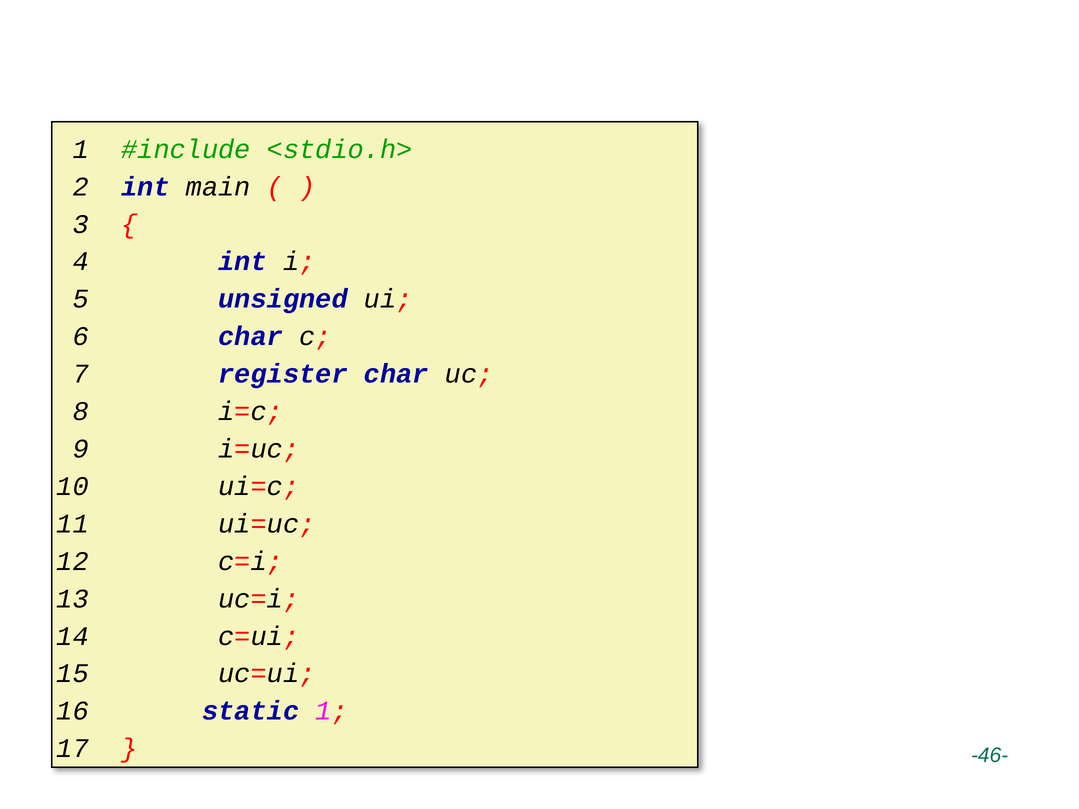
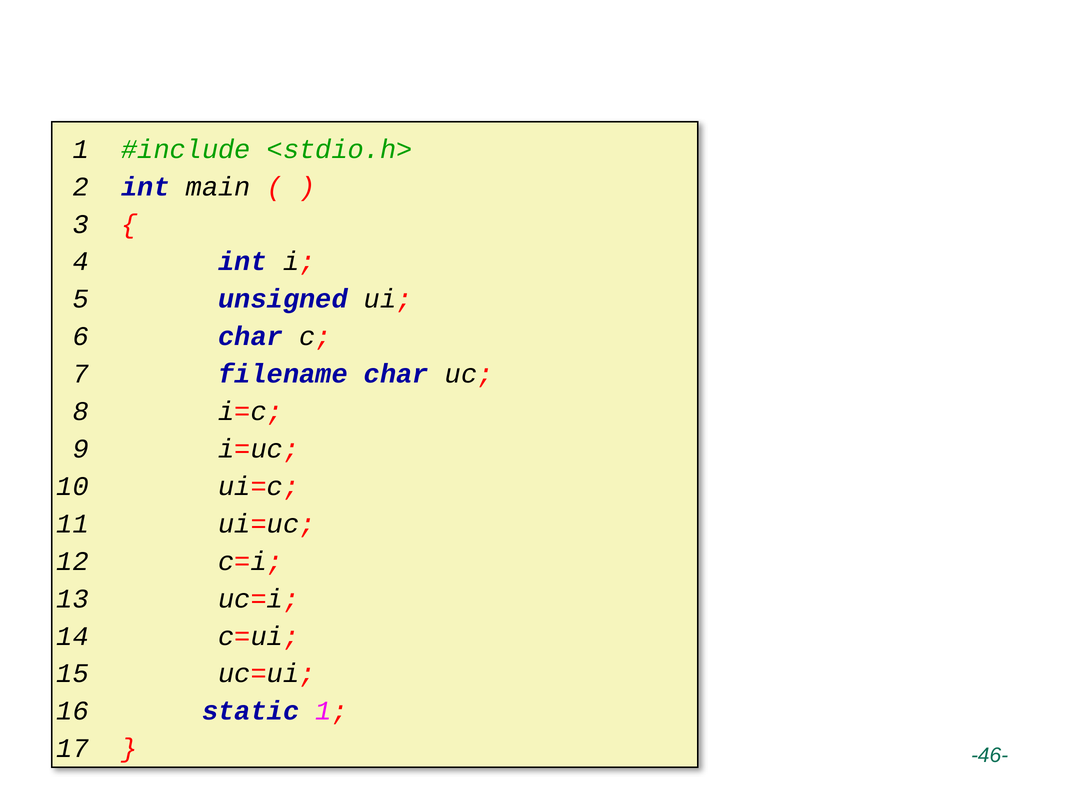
register: register -> filename (283, 374)
